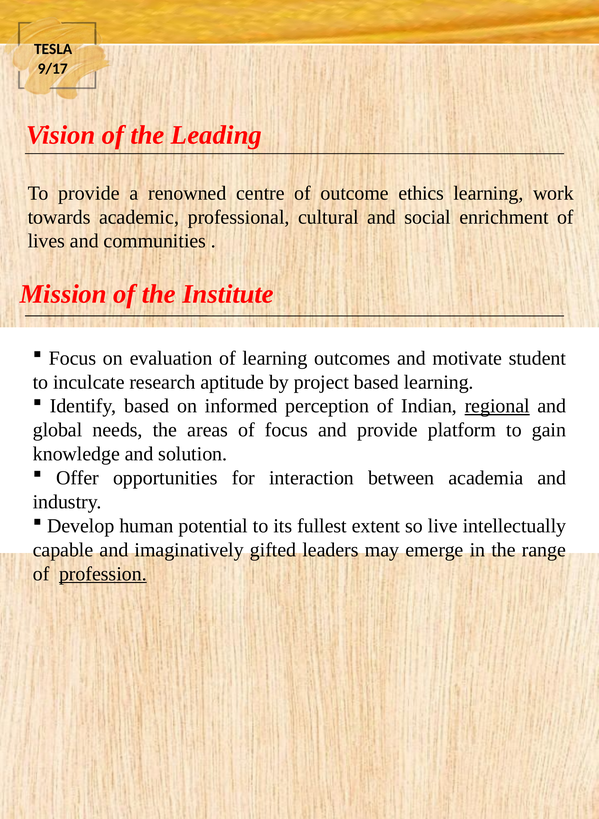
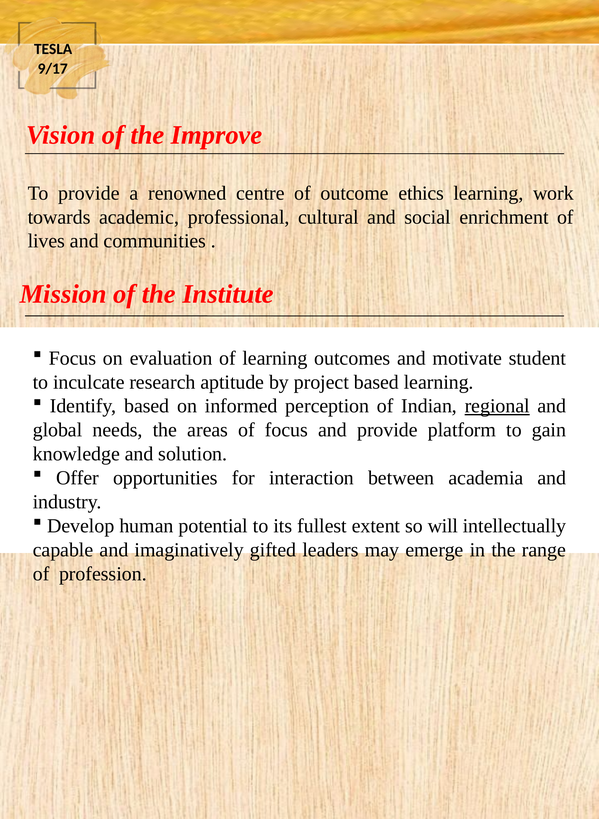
Leading: Leading -> Improve (217, 135)
live: live -> will (443, 526)
profession underline: present -> none (103, 574)
